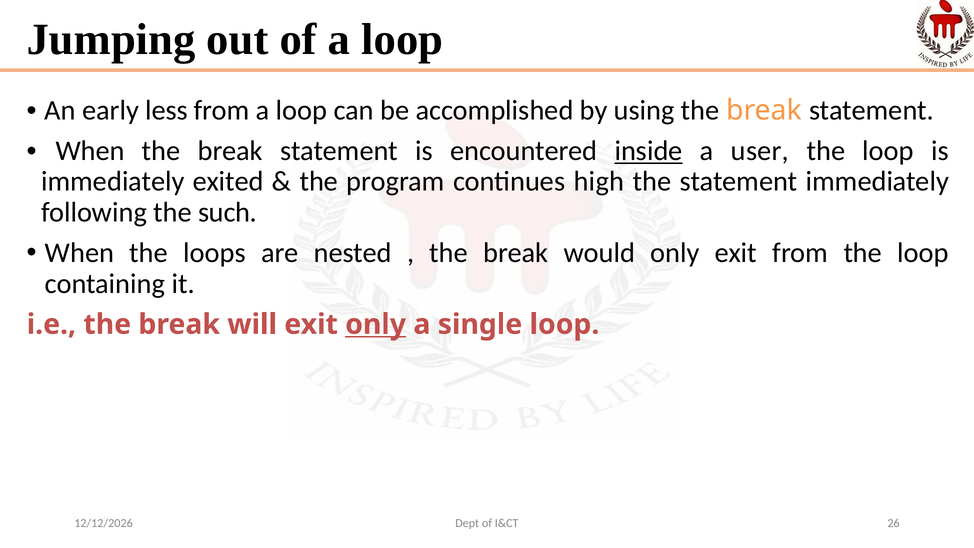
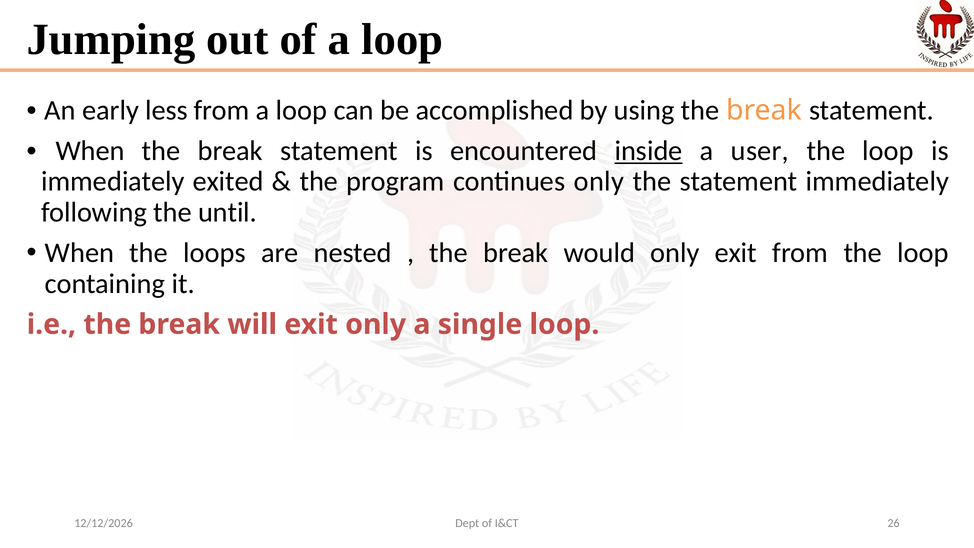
continues high: high -> only (599, 182)
such: such -> until (228, 212)
only underline: present -> none (376, 324)
